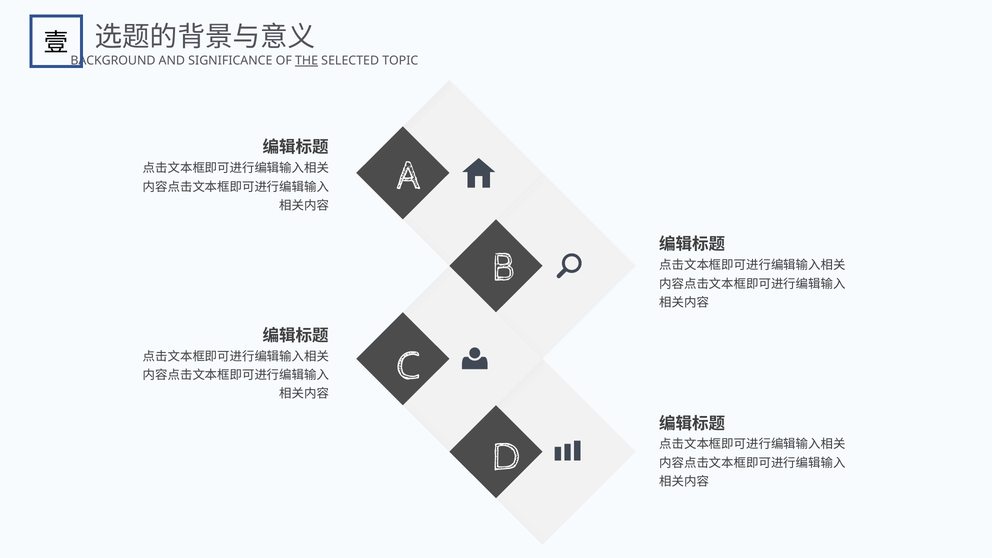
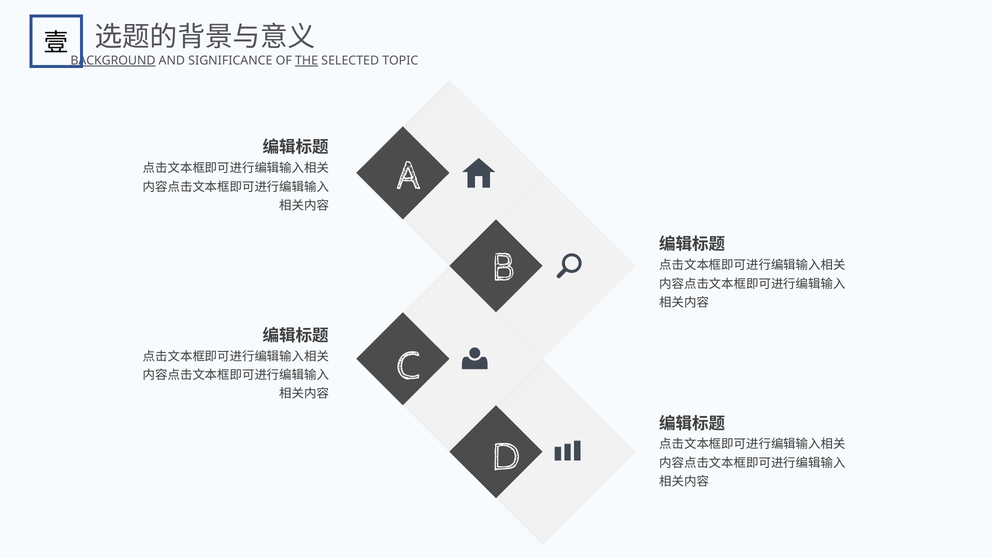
BACKGROUND underline: none -> present (113, 61)
